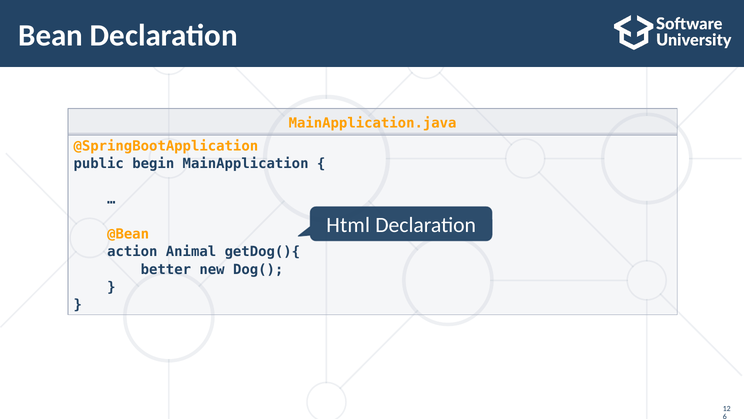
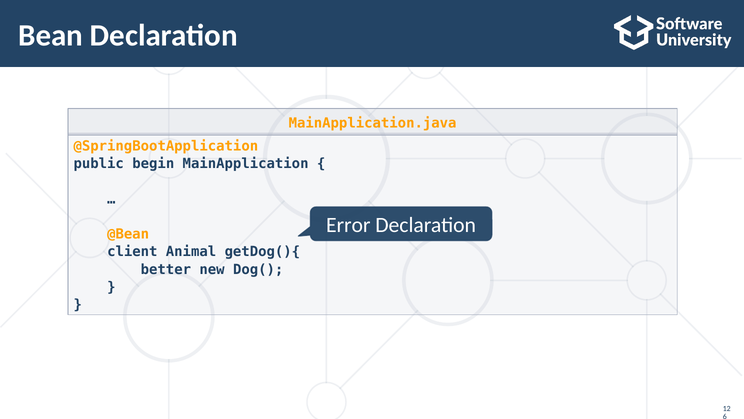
Html: Html -> Error (348, 225)
action: action -> client (132, 252)
